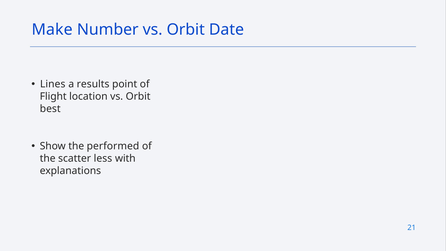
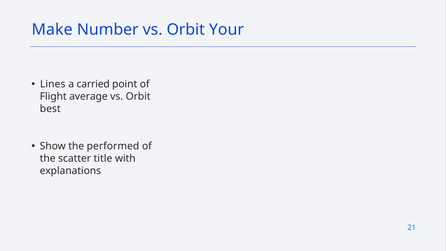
Date: Date -> Your (226, 30)
results: results -> carried (93, 84)
location: location -> average (88, 96)
less: less -> title (103, 158)
